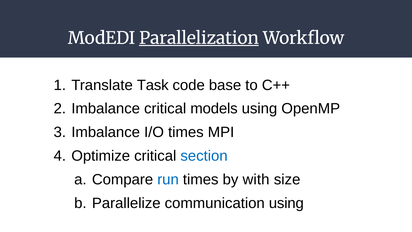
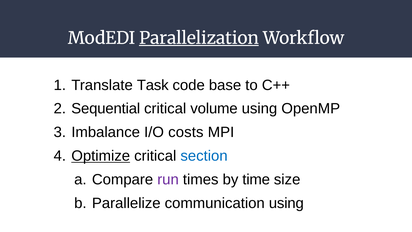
Imbalance: Imbalance -> Sequential (106, 109)
models: models -> volume (214, 109)
I/O times: times -> costs (186, 132)
Optimize underline: none -> present (101, 156)
run colour: blue -> purple (168, 179)
with: with -> time (256, 179)
